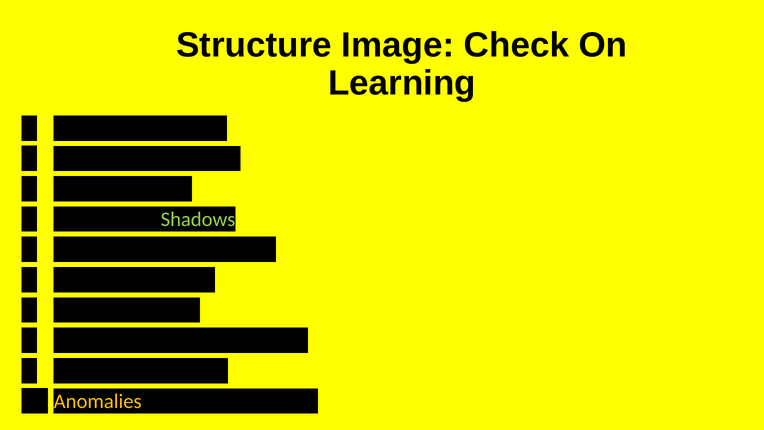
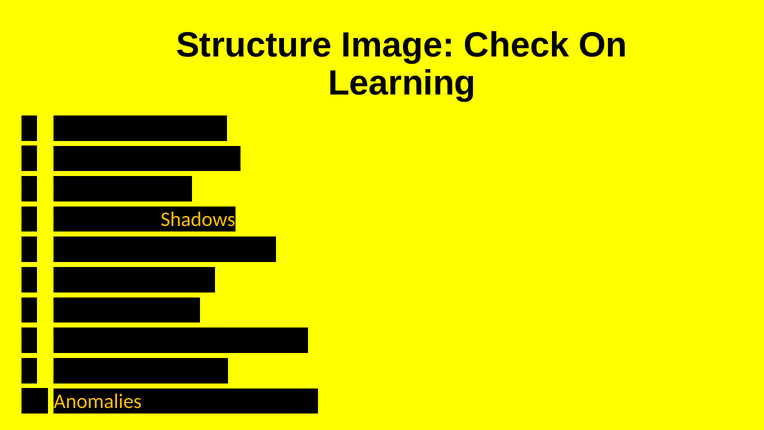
Shadows colour: light green -> yellow (198, 219)
